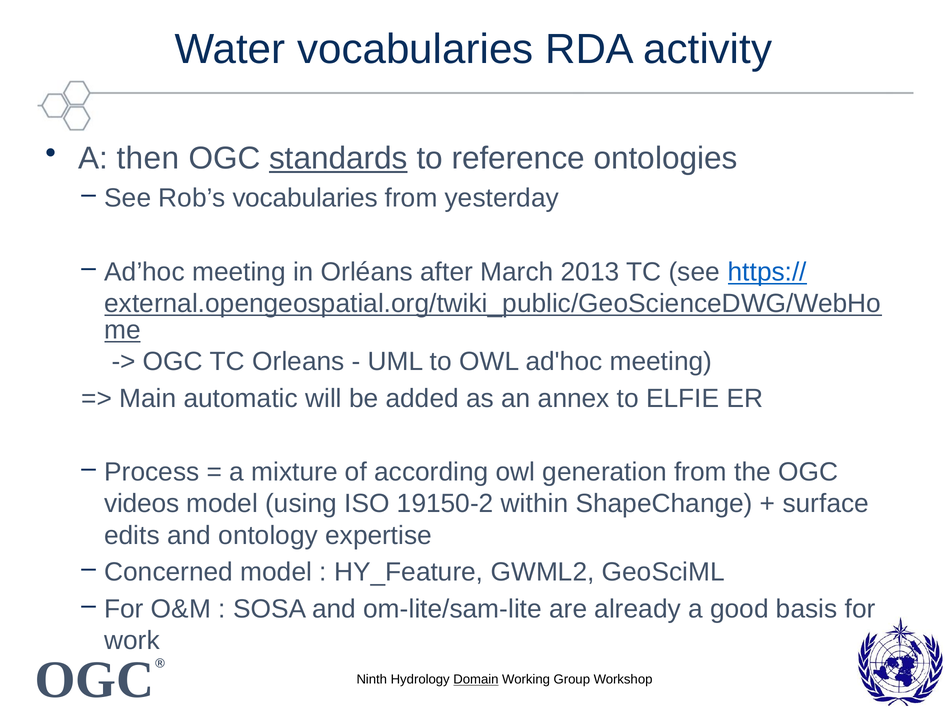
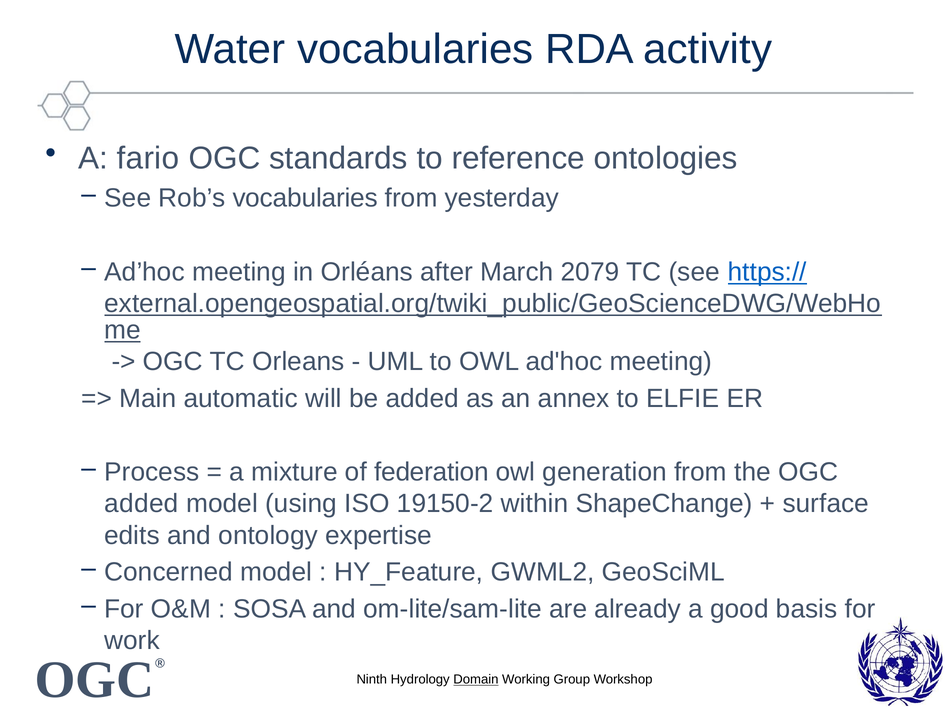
then: then -> fario (148, 158)
standards underline: present -> none (338, 158)
2013: 2013 -> 2079 (590, 272)
according: according -> federation (431, 472)
videos: videos -> added (141, 503)
